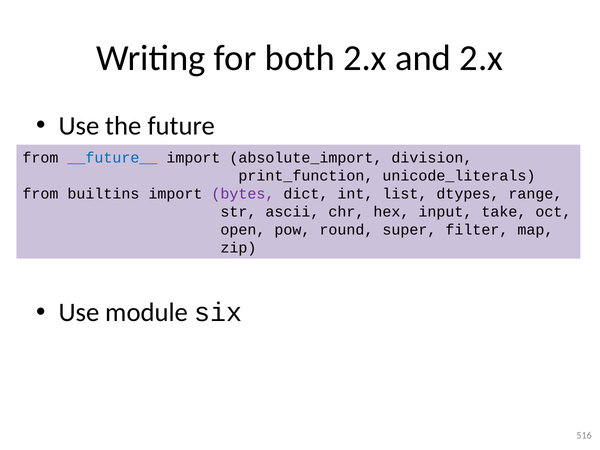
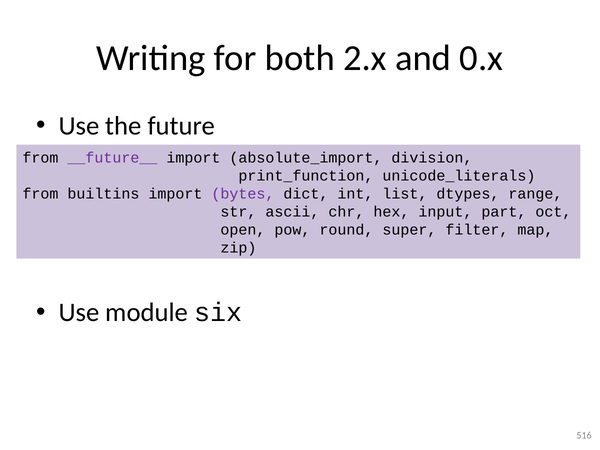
and 2.x: 2.x -> 0.x (481, 58)
__future__ colour: blue -> purple (112, 158)
take: take -> part (504, 212)
